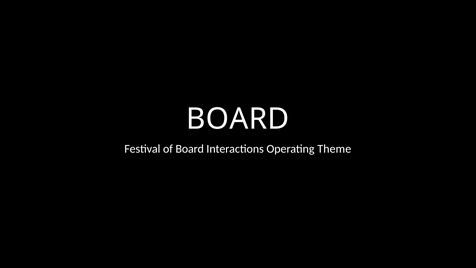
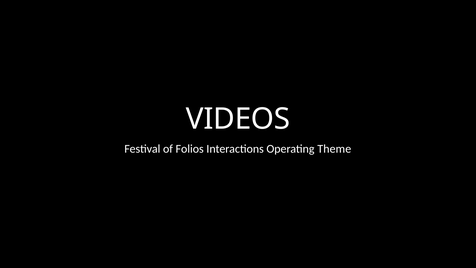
BOARD: BOARD -> VIDEOS (238, 119)
of Board: Board -> Folios (190, 149)
